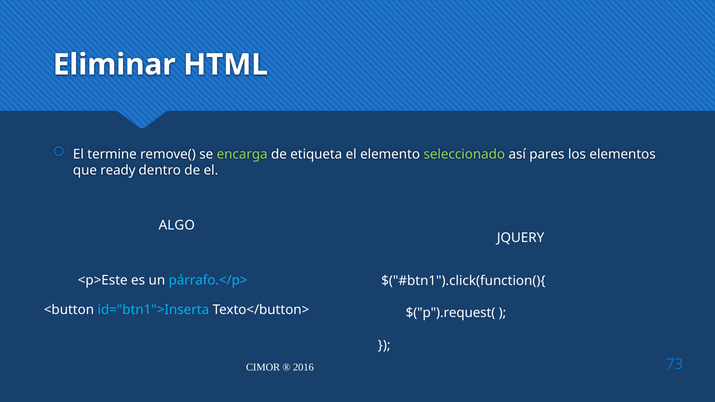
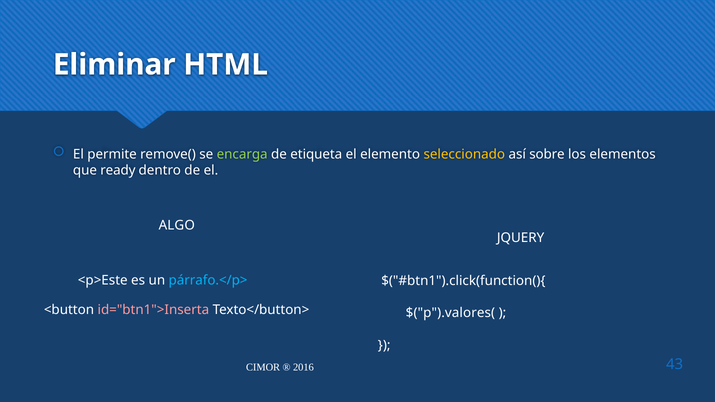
termine: termine -> permite (112, 154)
seleccionado colour: light green -> yellow (464, 154)
pares: pares -> sobre (547, 154)
id="btn1">Inserta colour: light blue -> pink (153, 310)
$("p").request(: $("p").request( -> $("p").valores( (450, 313)
73: 73 -> 43 (675, 365)
